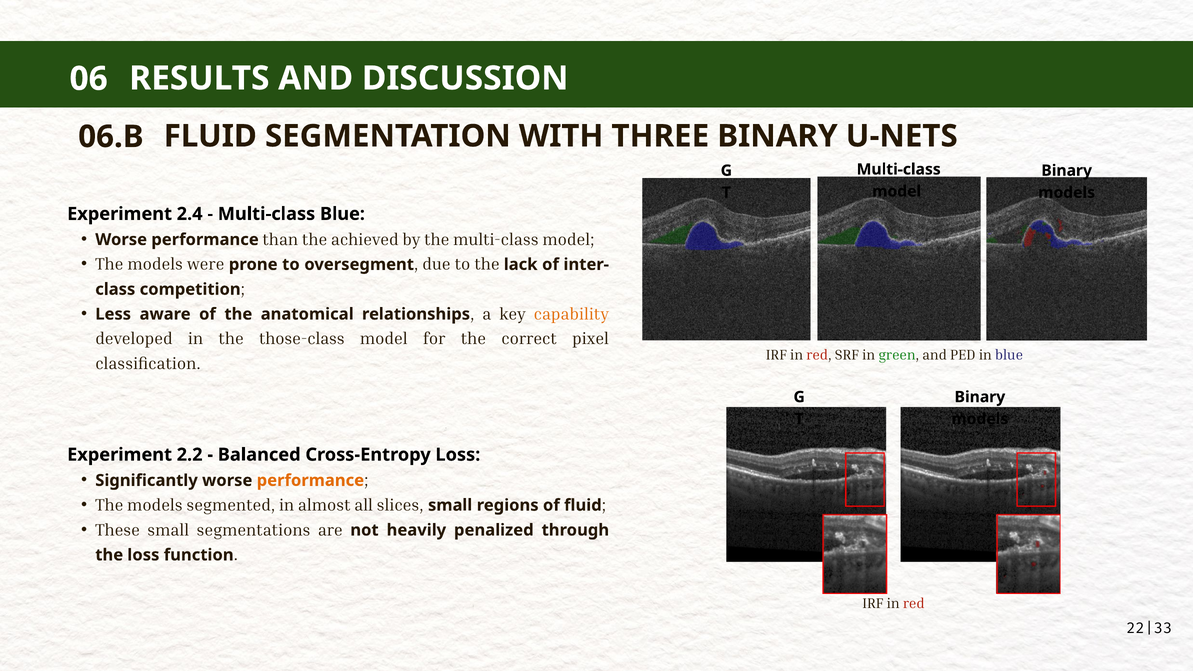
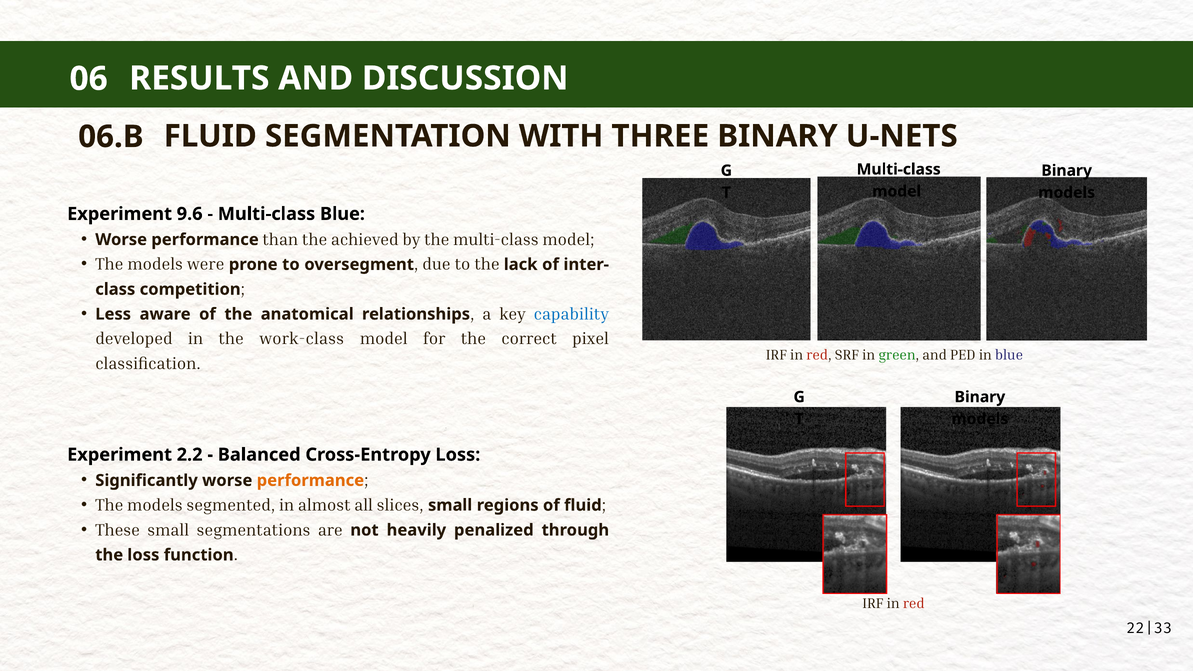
2.4: 2.4 -> 9.6 (190, 214)
capability colour: orange -> blue (571, 314)
those-class: those-class -> work-class (302, 339)
